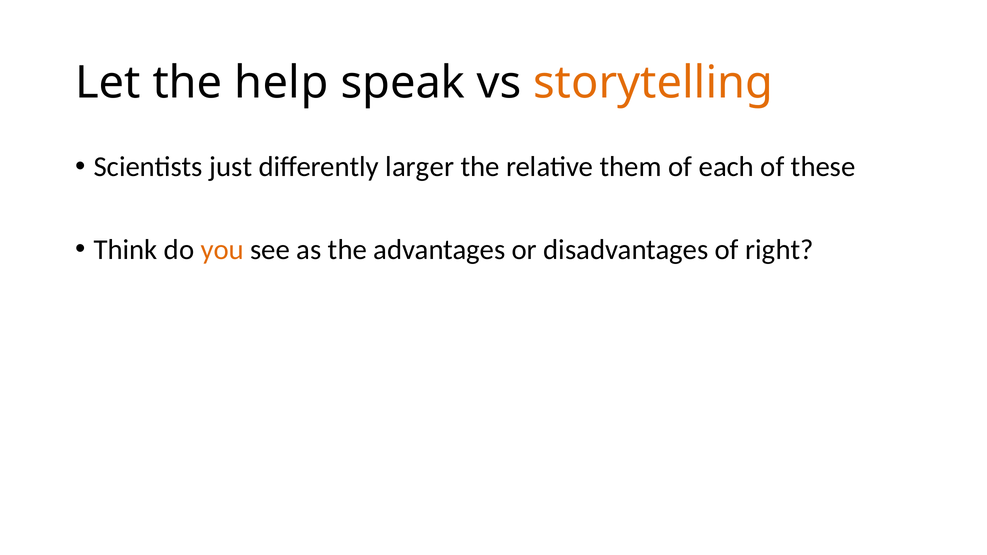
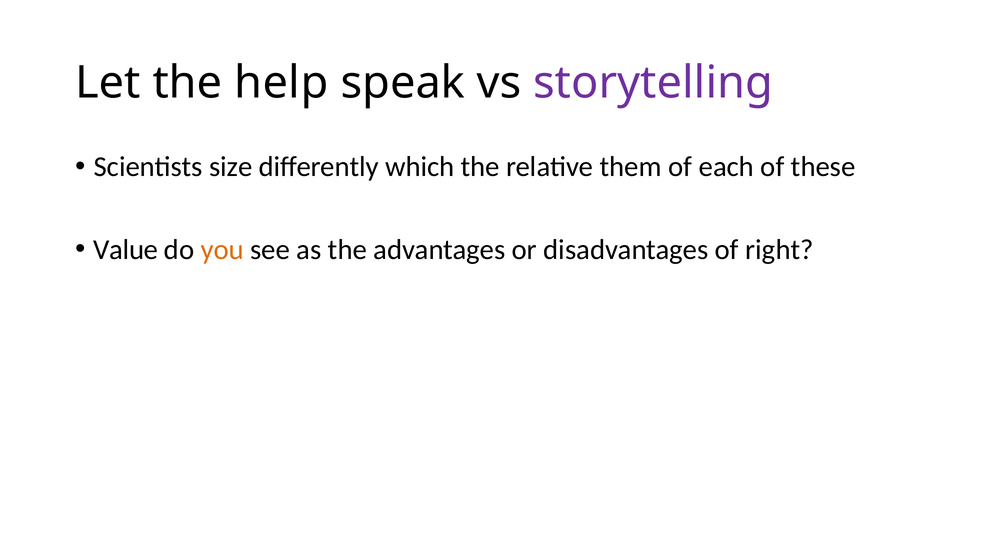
storytelling colour: orange -> purple (653, 83)
just: just -> size (231, 167)
larger: larger -> which (420, 167)
Think: Think -> Value (126, 250)
